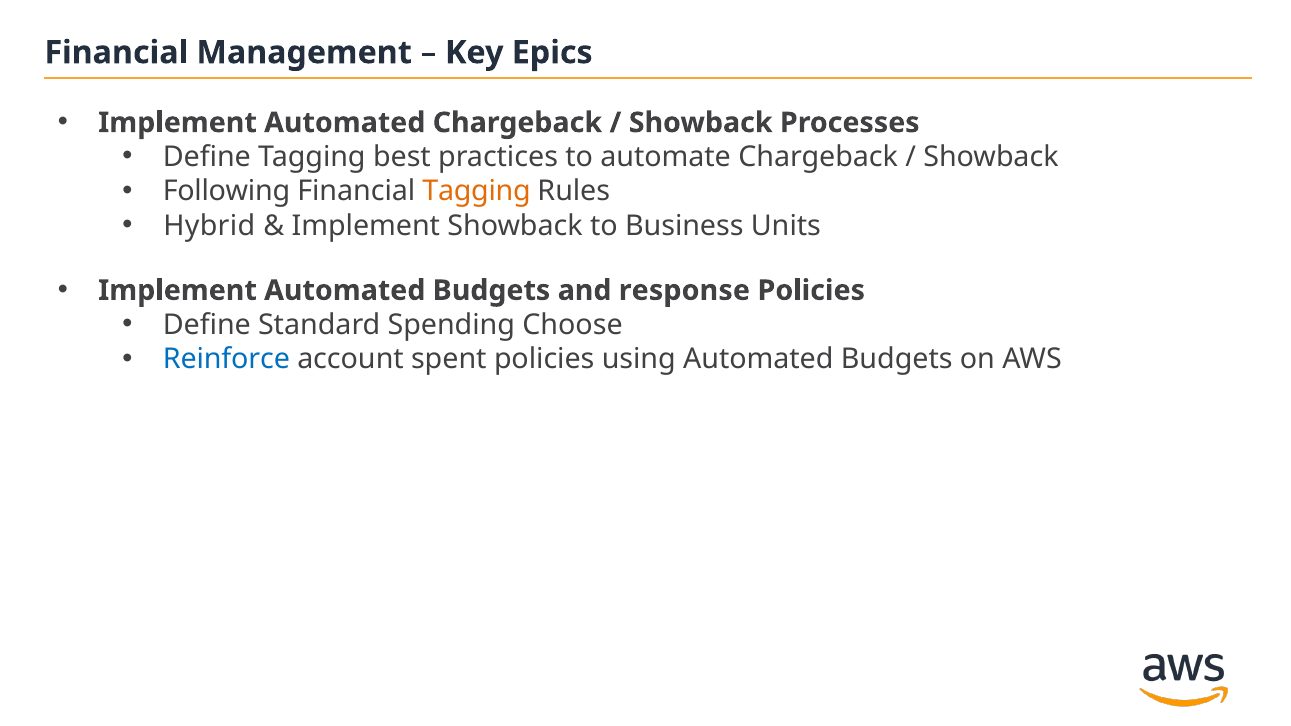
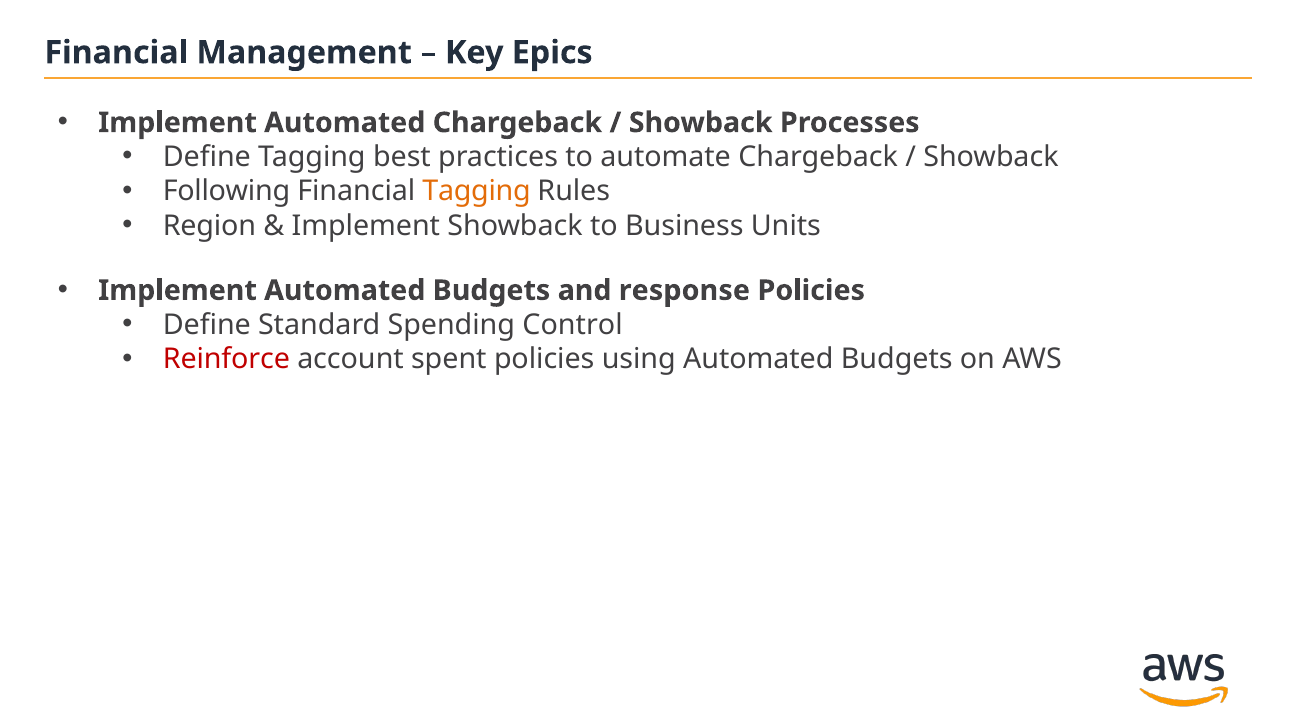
Hybrid: Hybrid -> Region (209, 226)
Choose: Choose -> Control (573, 325)
Reinforce colour: blue -> red (226, 359)
